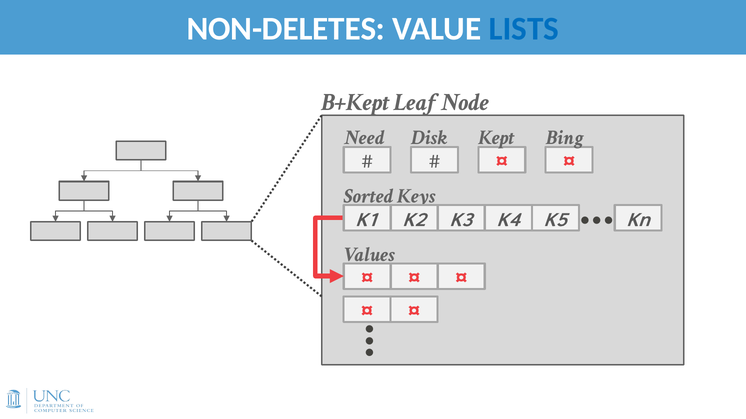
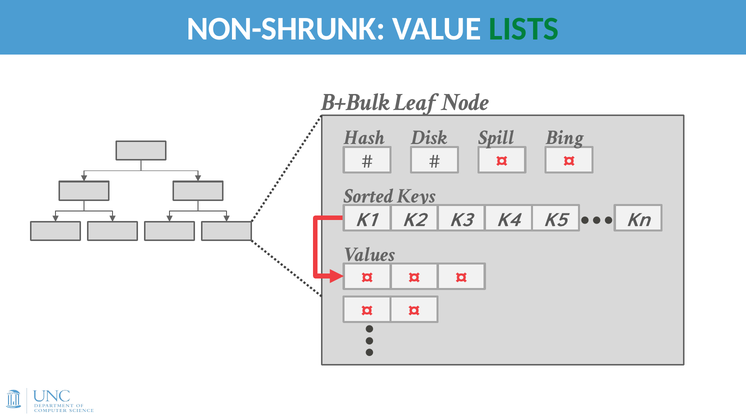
NON-DELETES: NON-DELETES -> NON-SHRUNK (286, 29)
LISTS colour: blue -> green (524, 29)
B+Kept: B+Kept -> B+Bulk (355, 102)
Need: Need -> Hash (364, 137)
Kept: Kept -> Spill (496, 137)
